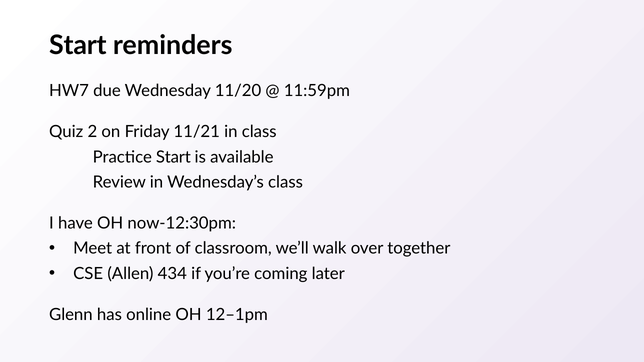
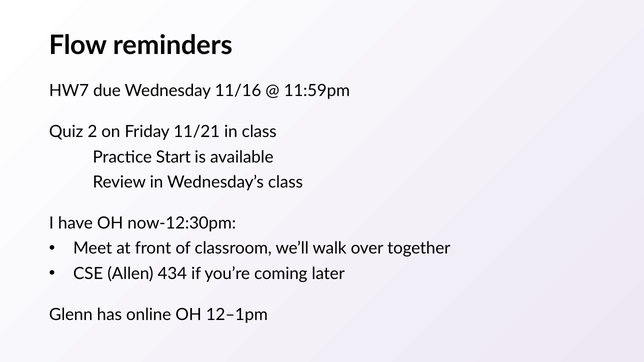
Start: Start -> Flow (78, 45)
11/20: 11/20 -> 11/16 (238, 91)
